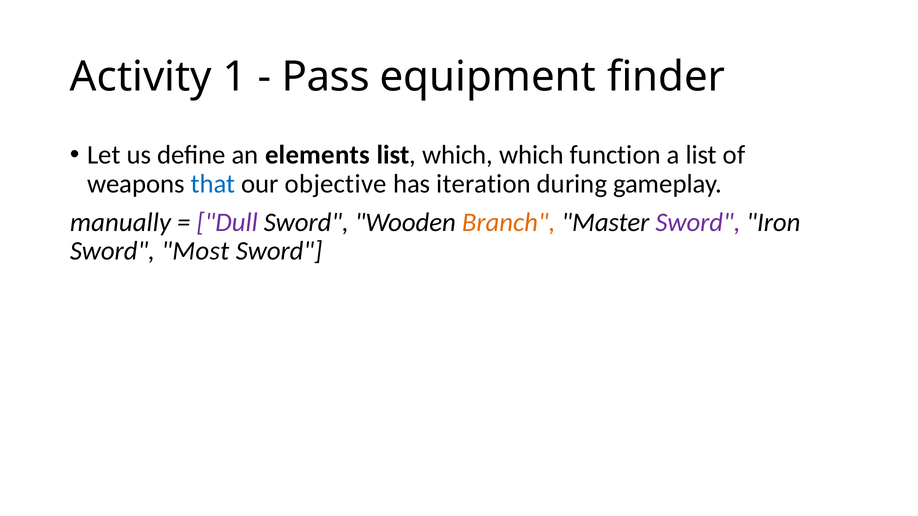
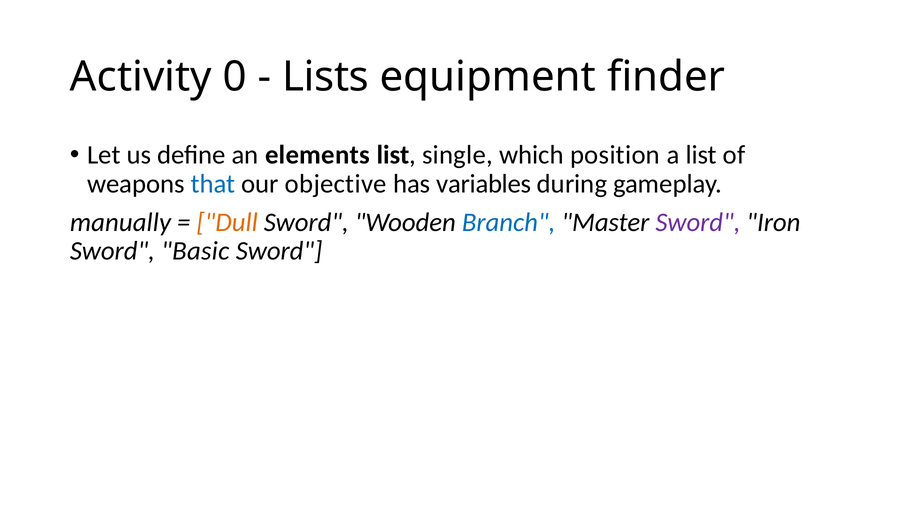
1: 1 -> 0 (235, 77)
Pass: Pass -> Lists (326, 77)
list which: which -> single (457, 155)
function: function -> position (615, 155)
iteration: iteration -> variables (484, 184)
Dull colour: purple -> orange (227, 222)
Branch colour: orange -> blue (509, 222)
Most: Most -> Basic (195, 251)
